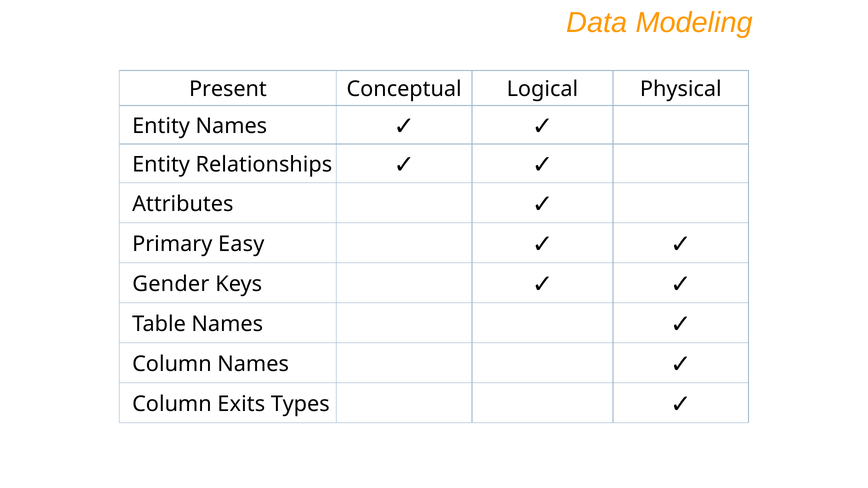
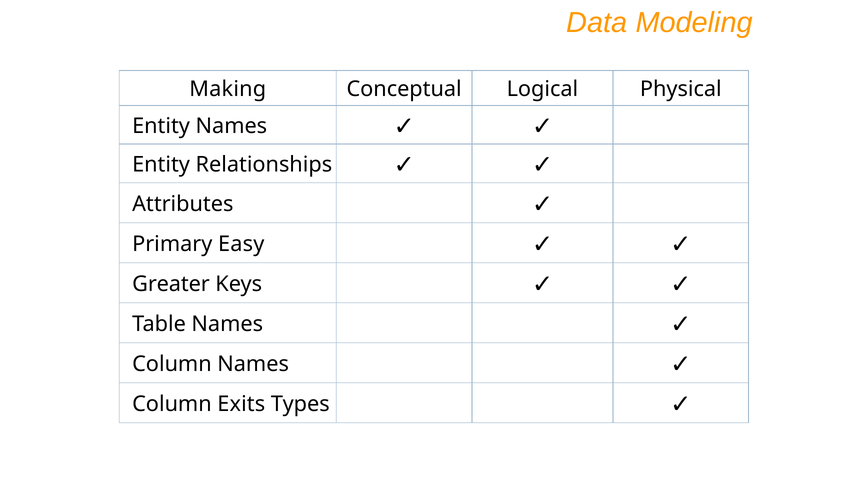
Present: Present -> Making (228, 89)
Gender: Gender -> Greater (171, 284)
